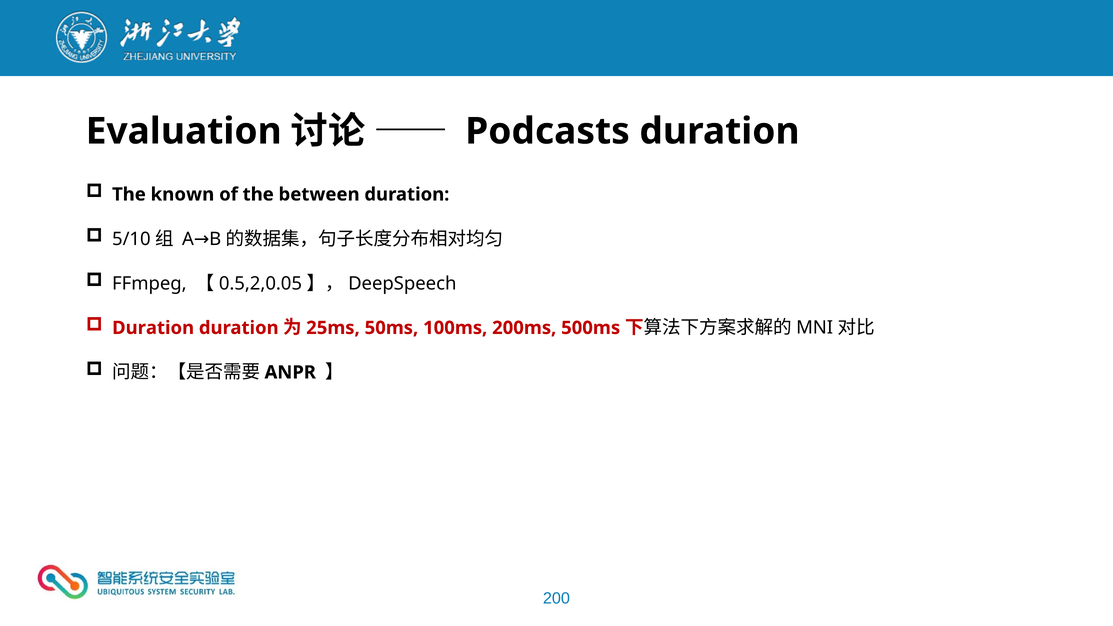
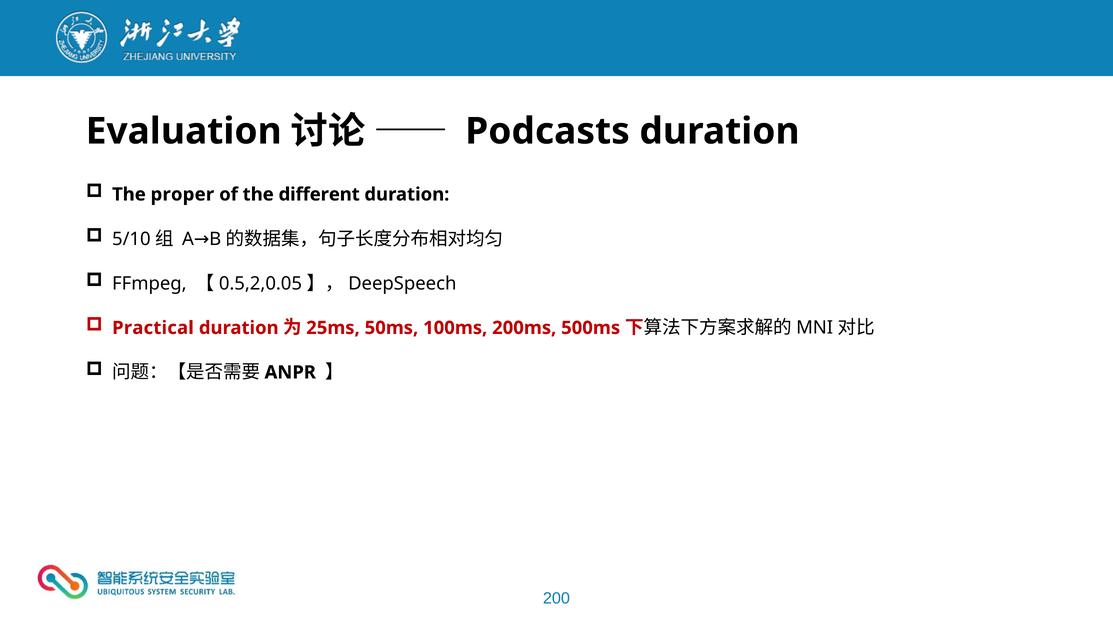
known: known -> proper (182, 194)
between: between -> different (319, 194)
Duration: Duration -> Practical (153, 328)
